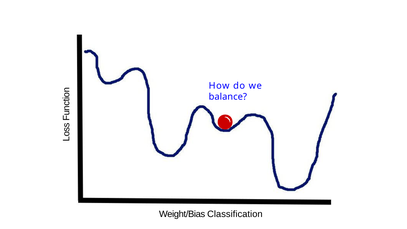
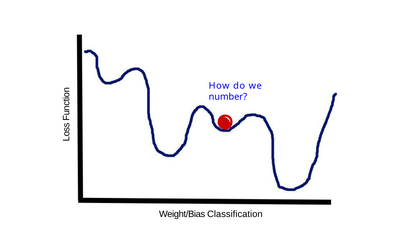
balance: balance -> number (228, 97)
